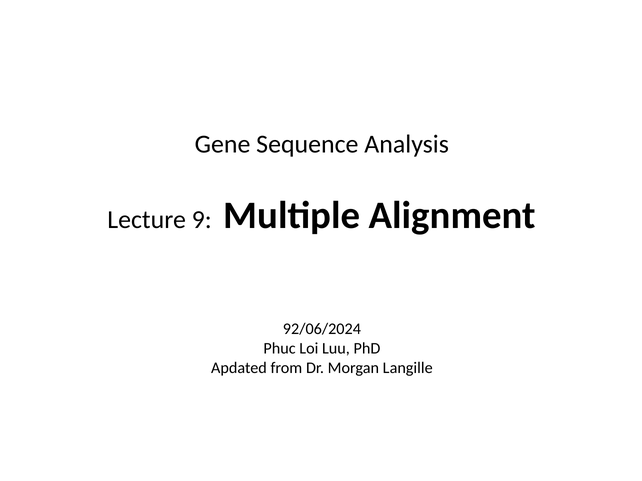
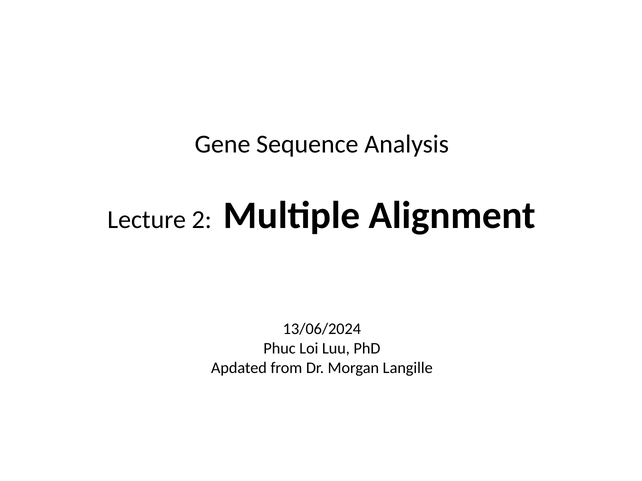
9: 9 -> 2 (202, 220)
92/06/2024: 92/06/2024 -> 13/06/2024 (322, 329)
